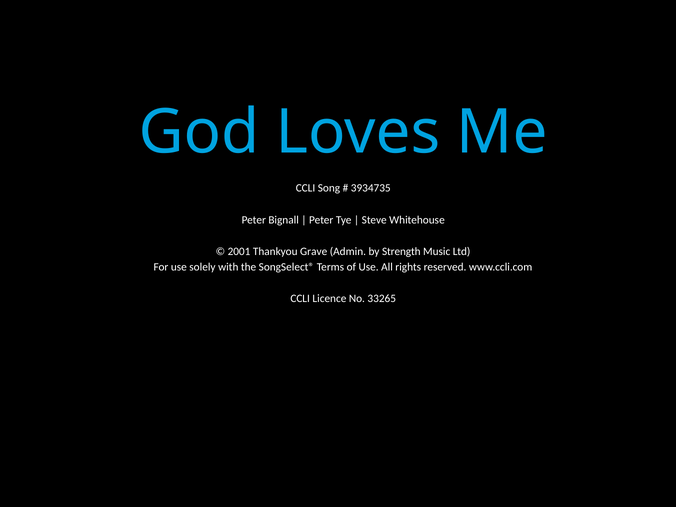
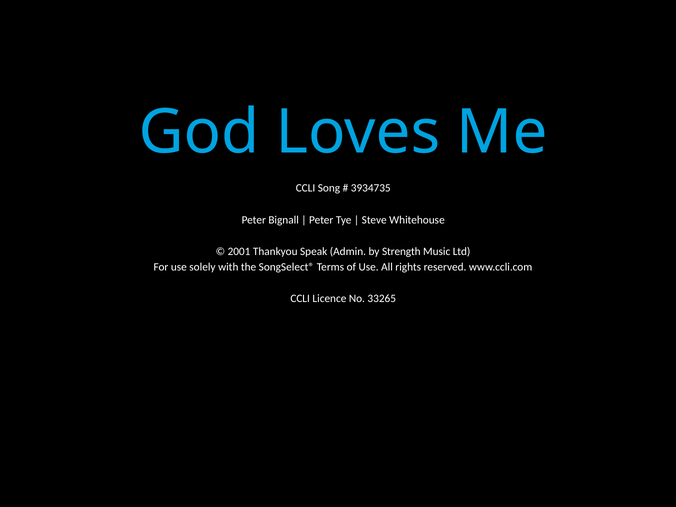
Grave: Grave -> Speak (314, 251)
